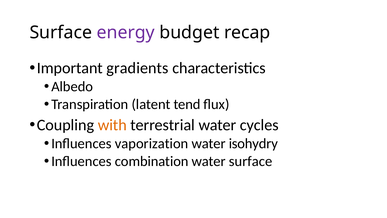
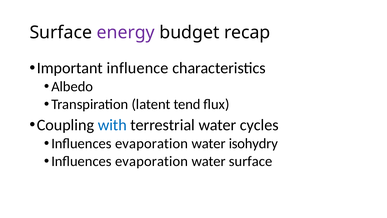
gradients: gradients -> influence (137, 68)
with colour: orange -> blue (112, 125)
vaporization: vaporization -> evaporation (152, 143)
combination: combination -> evaporation (152, 161)
